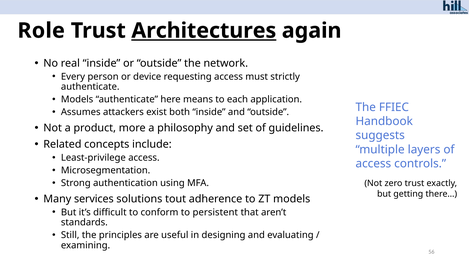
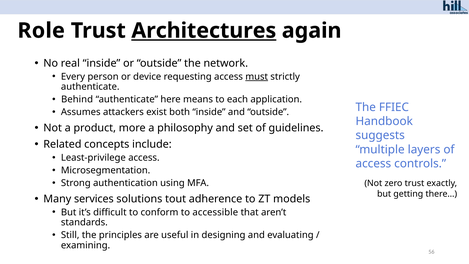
must underline: none -> present (257, 77)
Models: Models -> Behind (77, 99)
persistent: persistent -> accessible (215, 212)
